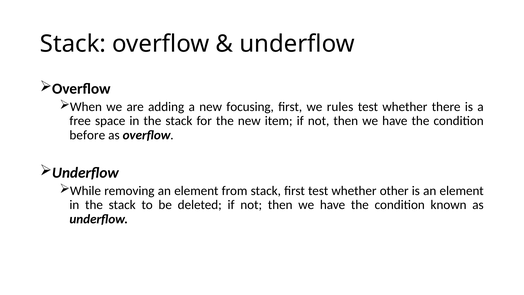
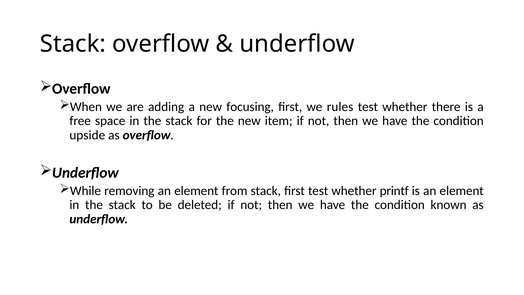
before: before -> upside (87, 135)
other: other -> printf (394, 191)
